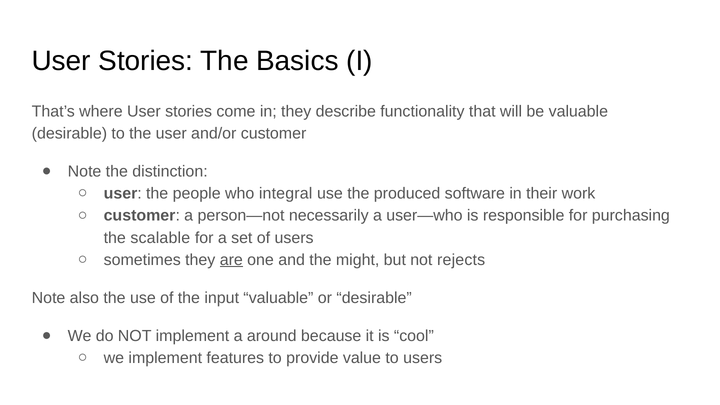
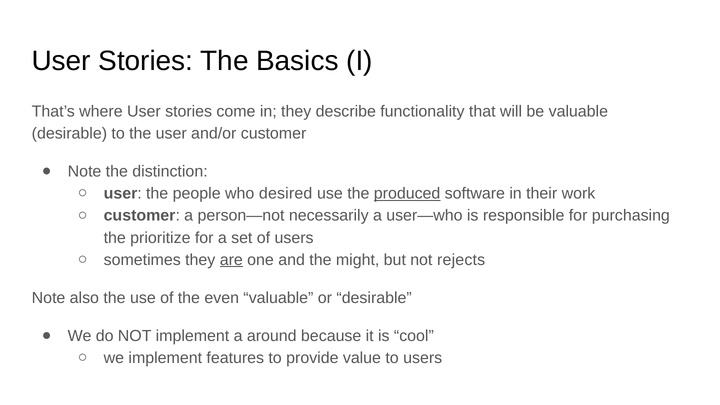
integral: integral -> desired (286, 194)
produced underline: none -> present (407, 194)
scalable: scalable -> prioritize (160, 238)
input: input -> even (222, 298)
